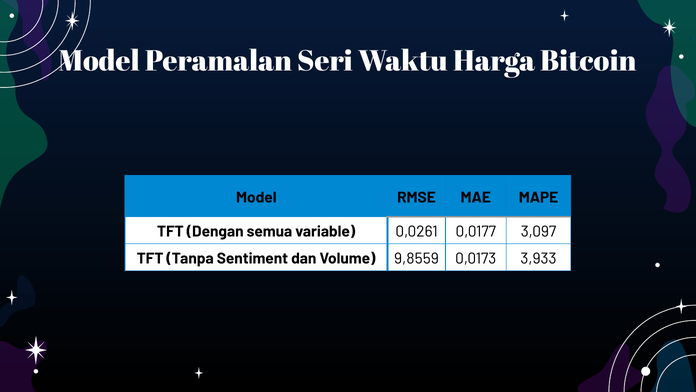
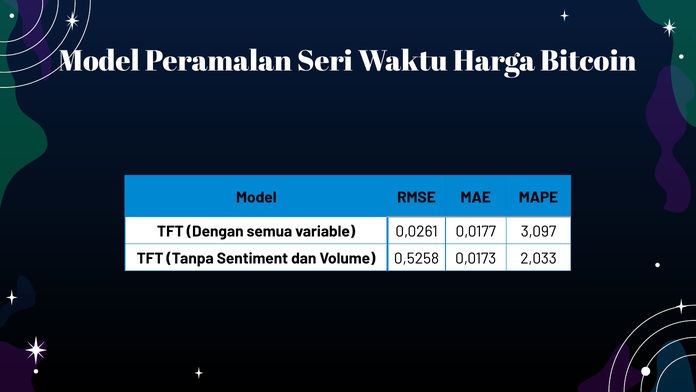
9,8559: 9,8559 -> 0,5258 (417, 258)
3,933: 3,933 -> 2,033 (539, 258)
